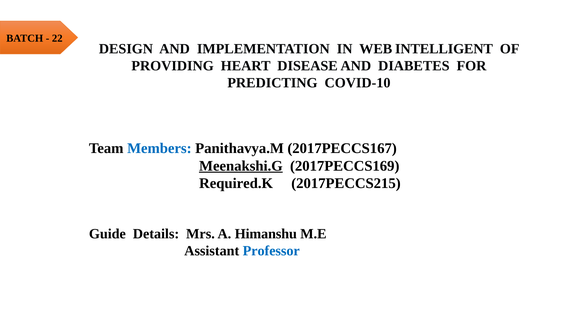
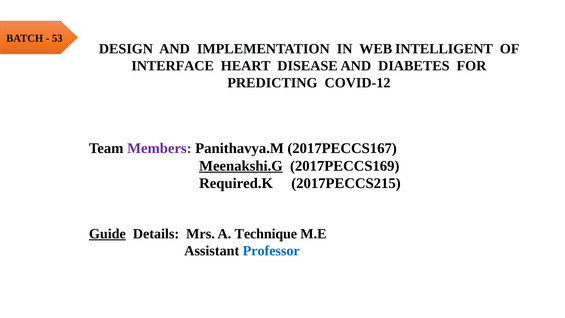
22: 22 -> 53 (57, 38)
PROVIDING: PROVIDING -> INTERFACE (173, 66)
COVID-10: COVID-10 -> COVID-12 (358, 83)
Members colour: blue -> purple (159, 148)
Guide underline: none -> present (107, 234)
Himanshu: Himanshu -> Technique (266, 234)
